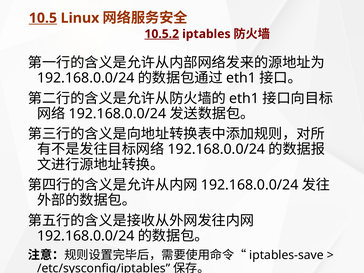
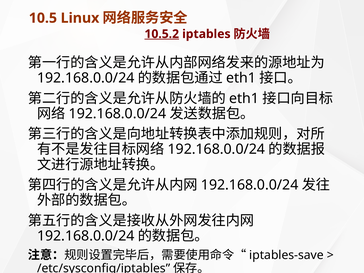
10.5 underline: present -> none (43, 18)
